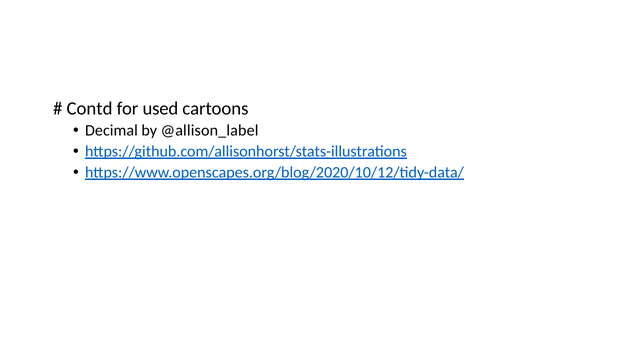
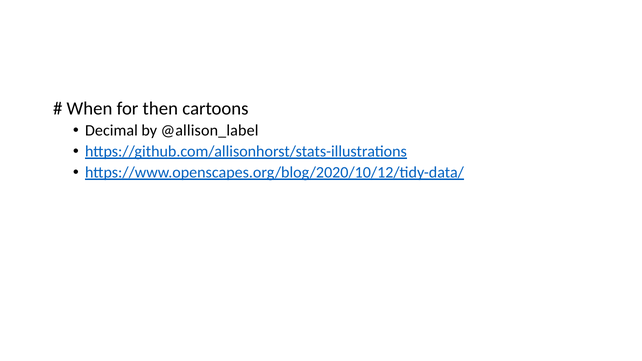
Contd: Contd -> When (90, 109)
used: used -> then (160, 109)
